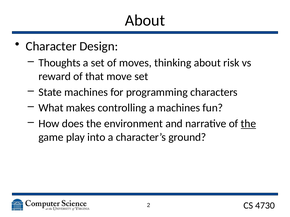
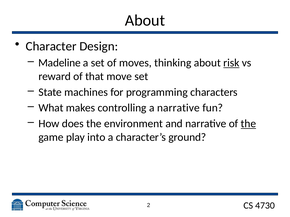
Thoughts: Thoughts -> Madeline (59, 63)
risk underline: none -> present (231, 63)
a machines: machines -> narrative (178, 108)
